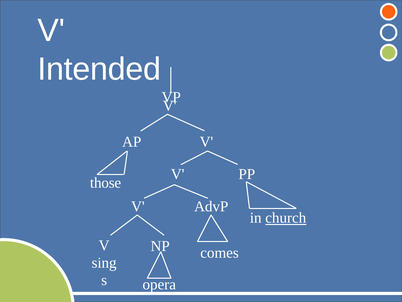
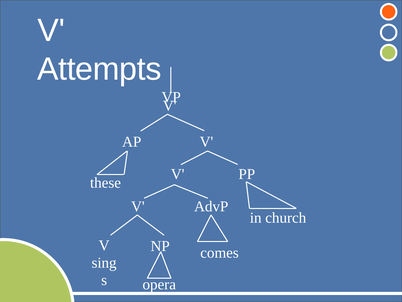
Intended: Intended -> Attempts (99, 69)
those: those -> these (106, 182)
church underline: present -> none (286, 218)
